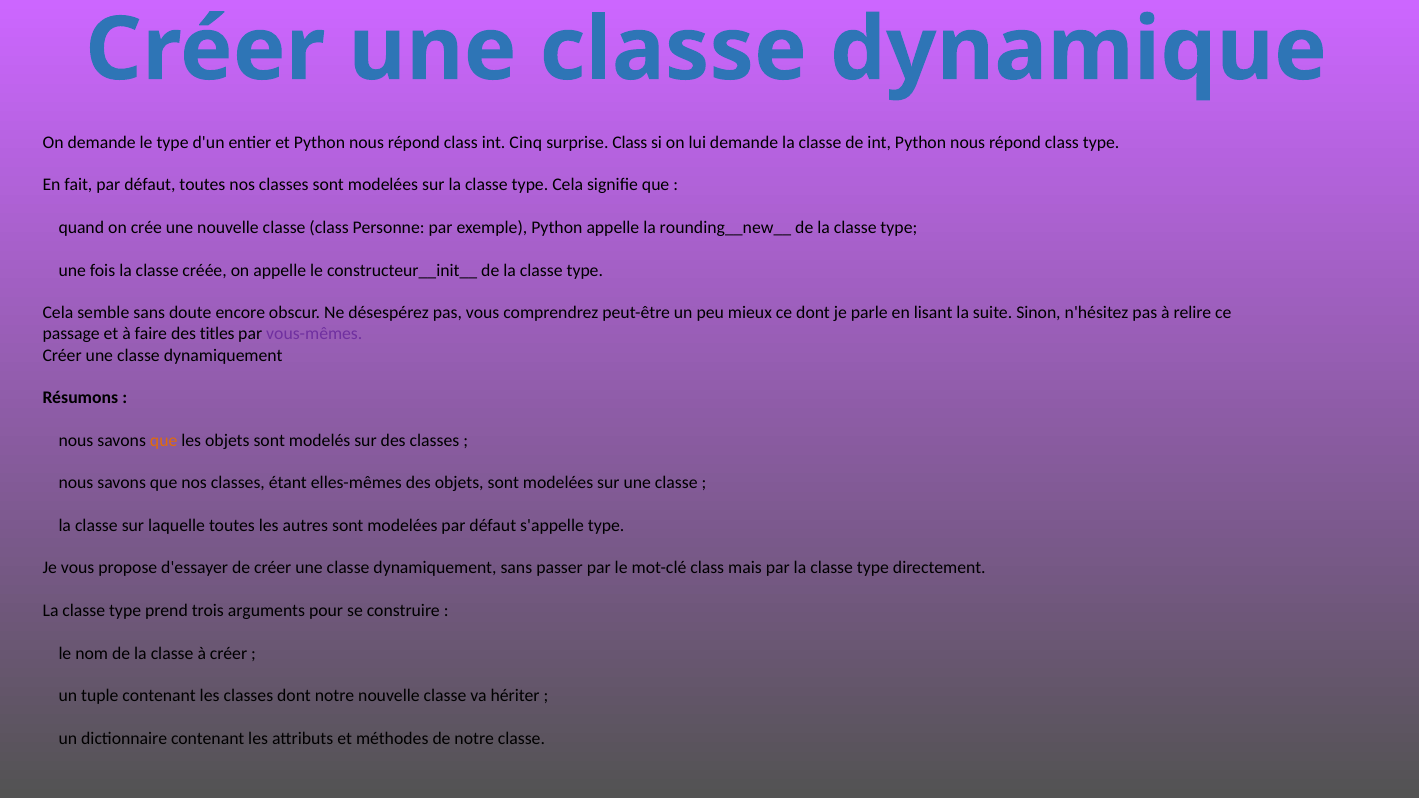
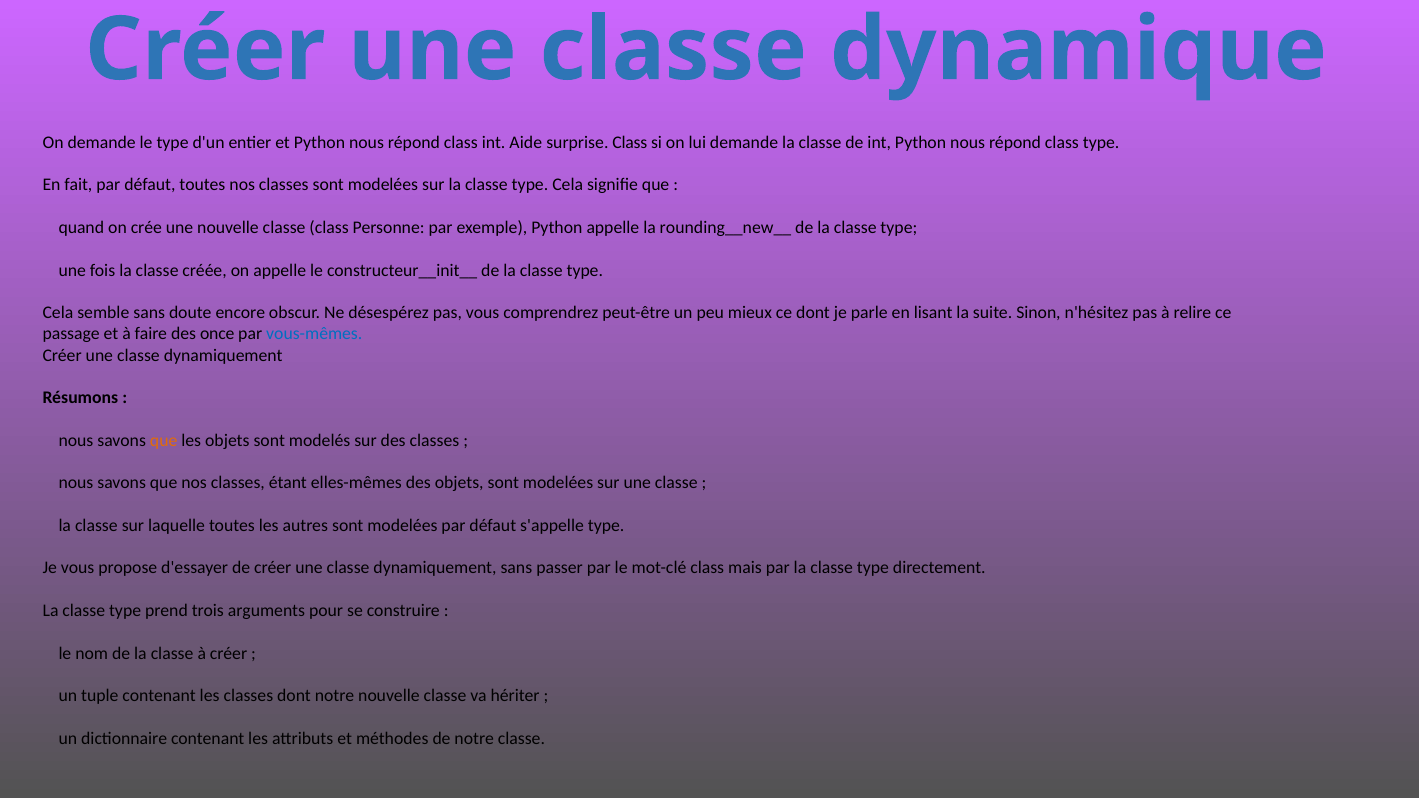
Cinq: Cinq -> Aide (526, 143)
titles: titles -> once (217, 334)
vous-mêmes colour: purple -> blue (314, 334)
